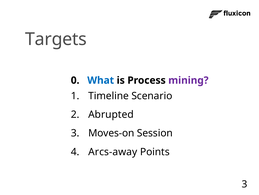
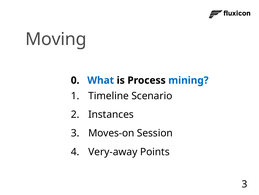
Targets: Targets -> Moving (56, 39)
mining colour: purple -> blue (188, 80)
Abrupted: Abrupted -> Instances (111, 114)
Arcs-away: Arcs-away -> Very-away (113, 151)
